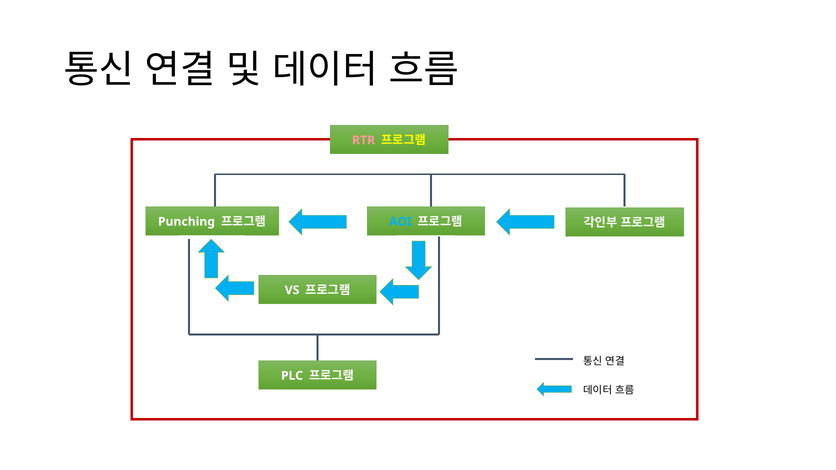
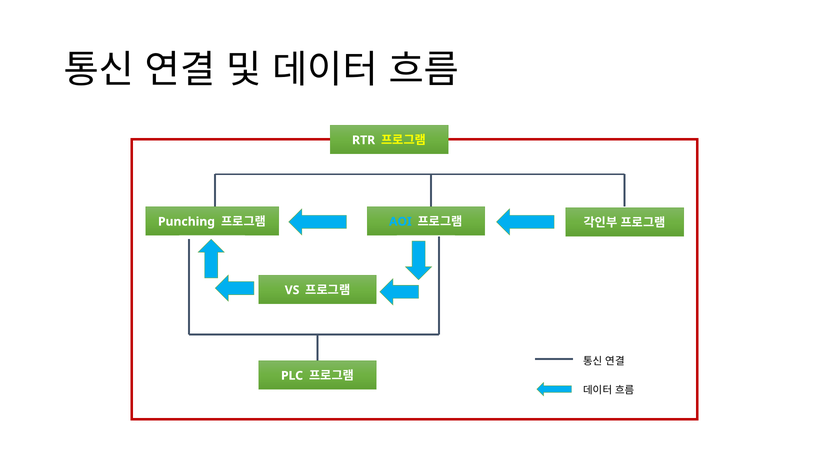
RTR colour: pink -> white (364, 140)
